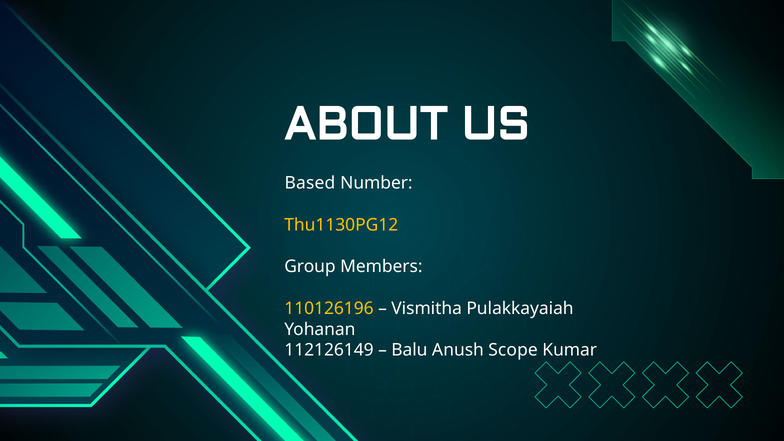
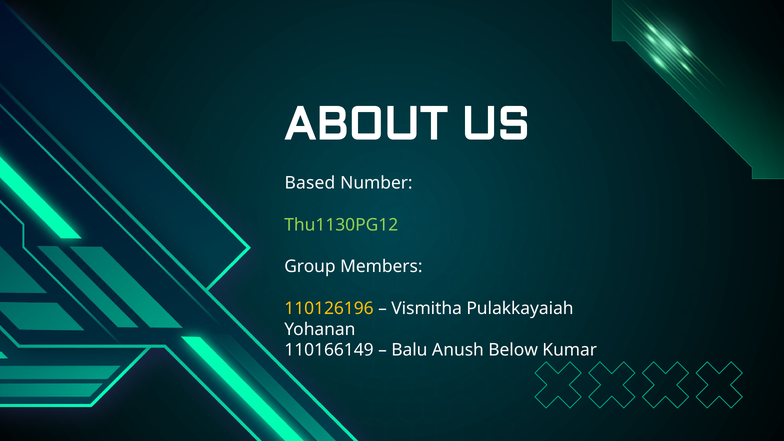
Thu1130PG12 colour: yellow -> light green (341, 225)
112126149: 112126149 -> 110166149 (329, 350)
Scope: Scope -> Below (513, 350)
